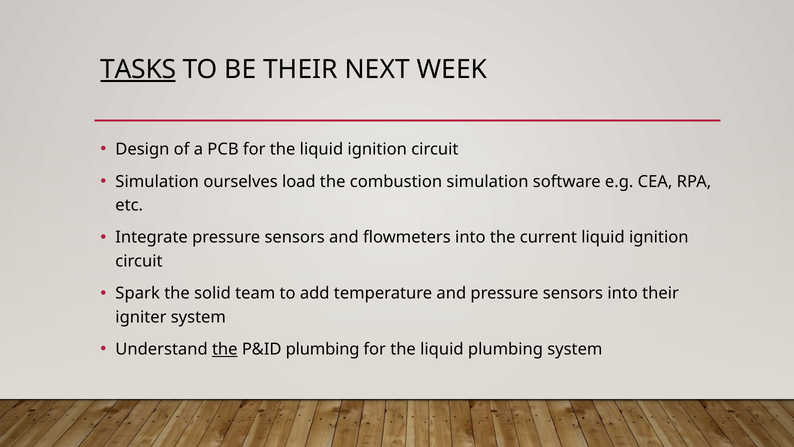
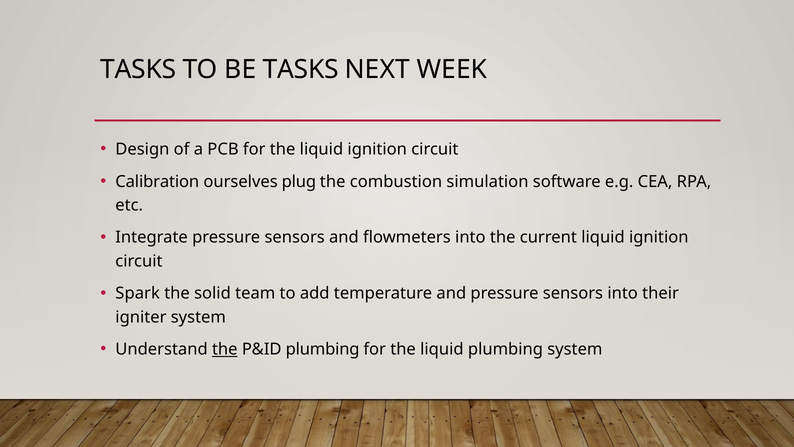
TASKS underline: present -> none (138, 70)
BE THEIR: THEIR -> TASKS (301, 70)
Simulation: Simulation -> Calibration (157, 181)
load: load -> plug (299, 181)
